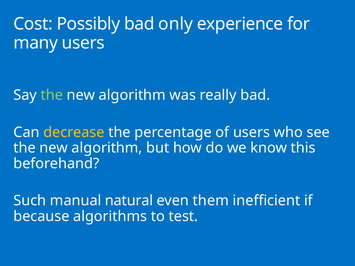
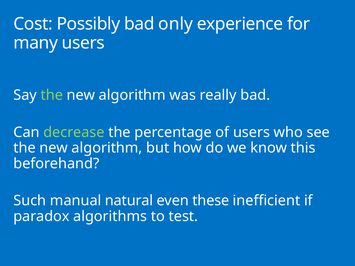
decrease colour: yellow -> light green (74, 132)
them: them -> these (211, 201)
because: because -> paradox (41, 216)
